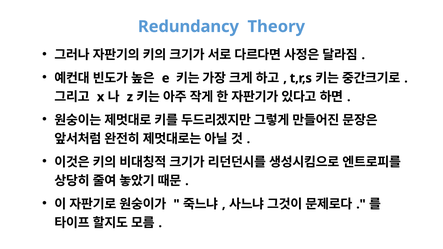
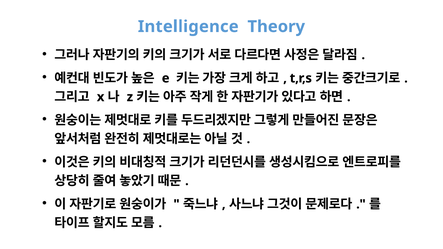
Redundancy: Redundancy -> Intelligence (188, 27)
